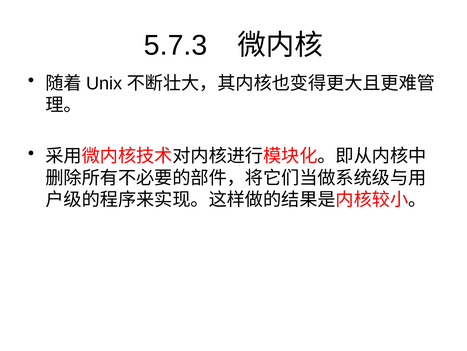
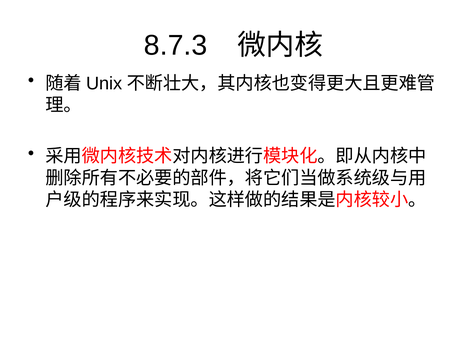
5.7.3: 5.7.3 -> 8.7.3 (176, 45)
